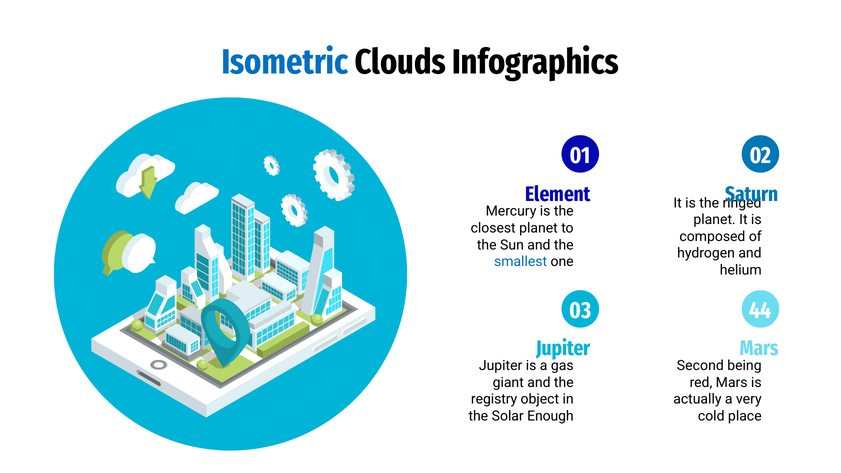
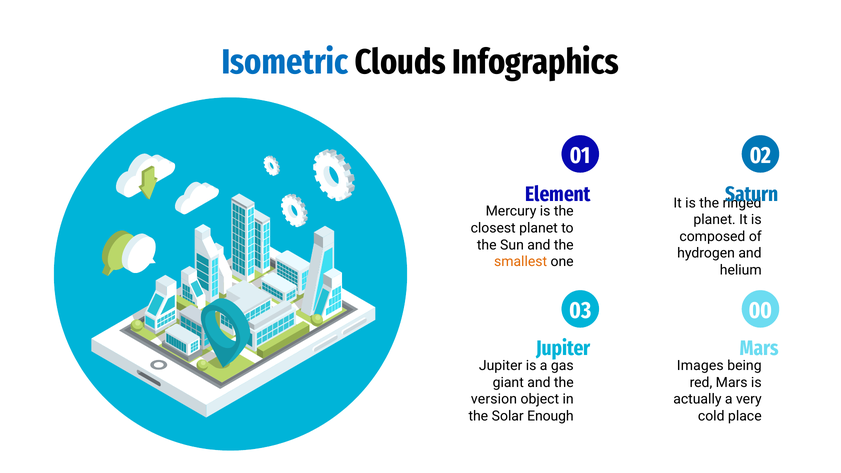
smallest colour: blue -> orange (521, 262)
44: 44 -> 00 (761, 311)
Second: Second -> Images (700, 366)
registry: registry -> version (494, 399)
